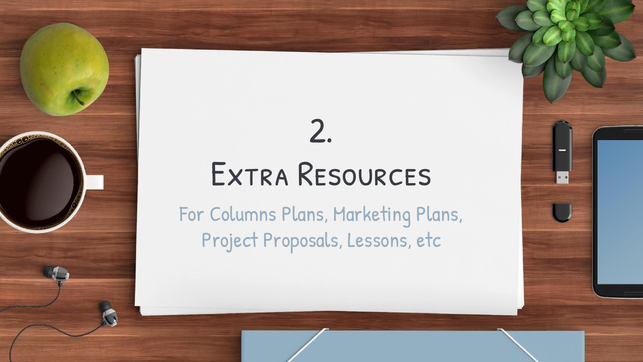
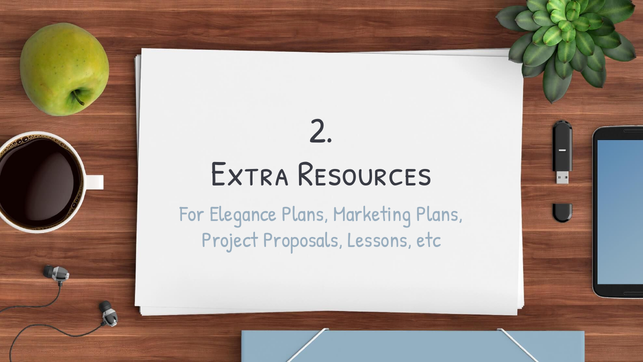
Columns: Columns -> Elegance (243, 214)
